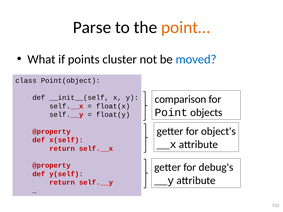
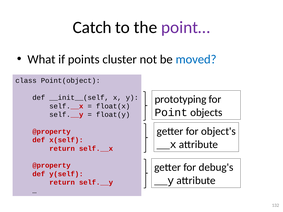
Parse: Parse -> Catch (92, 27)
point… colour: orange -> purple (186, 27)
comparison: comparison -> prototyping (181, 99)
